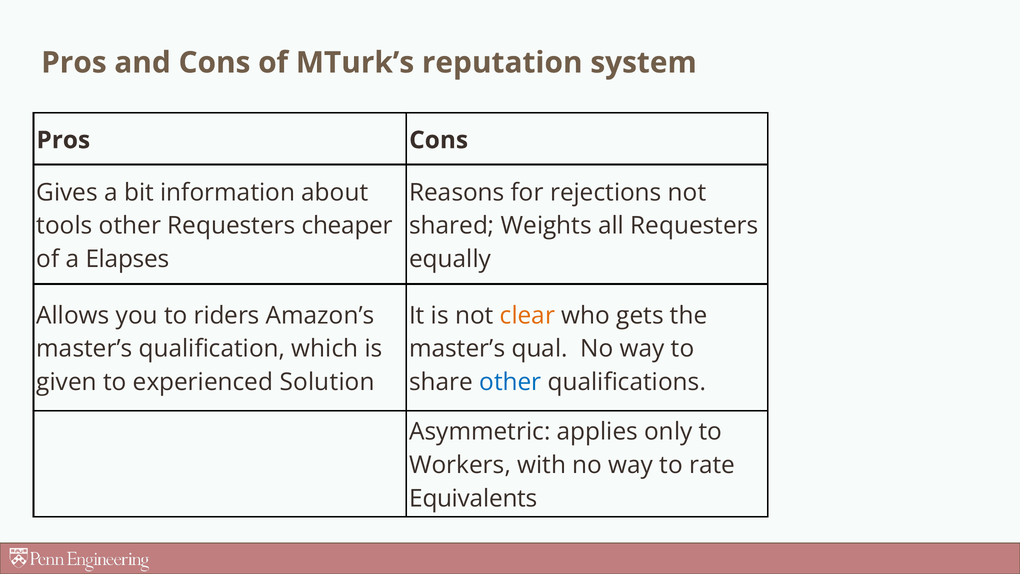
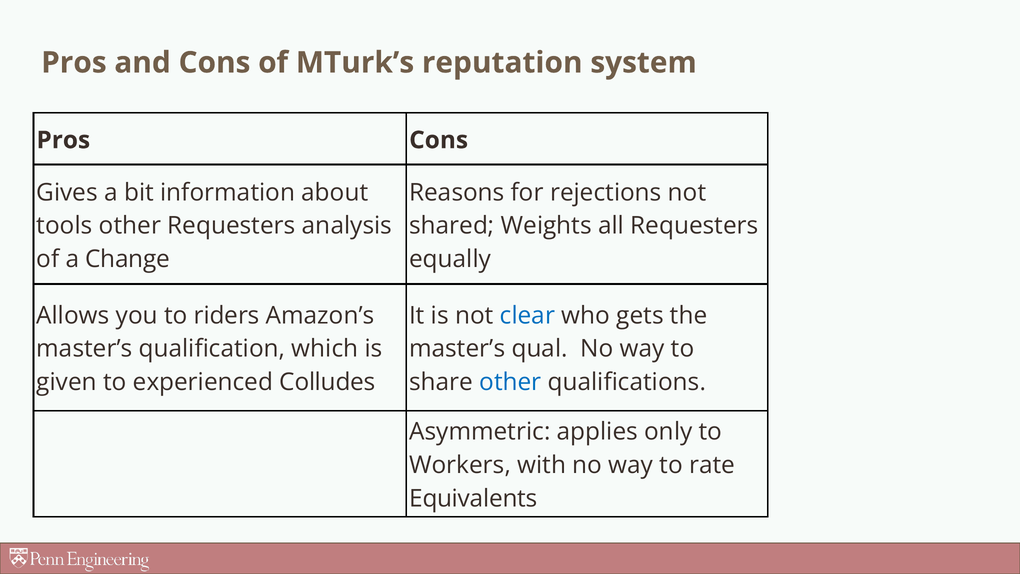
cheaper: cheaper -> analysis (347, 226)
Elapses: Elapses -> Change (128, 259)
clear colour: orange -> blue (527, 315)
Solution: Solution -> Colludes (327, 382)
